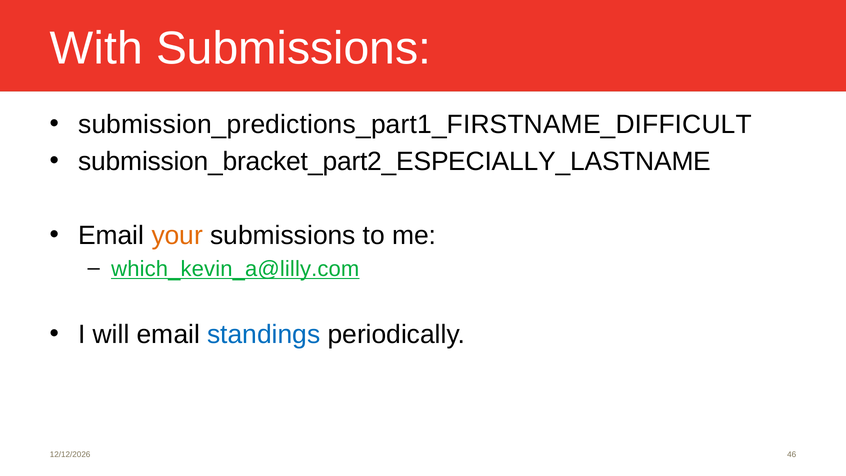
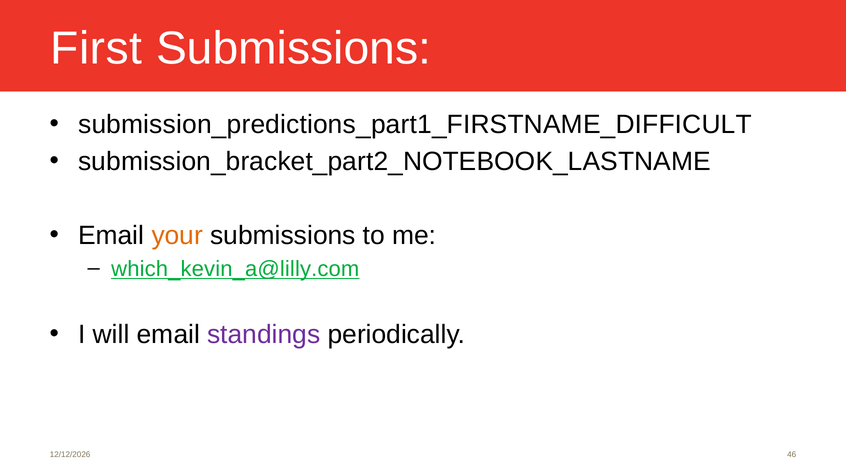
With: With -> First (96, 48)
submission_bracket_part2_ESPECIALLY_LASTNAME: submission_bracket_part2_ESPECIALLY_LASTNAME -> submission_bracket_part2_NOTEBOOK_LASTNAME (395, 162)
standings colour: blue -> purple (264, 334)
